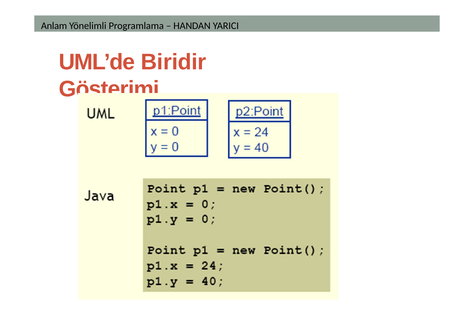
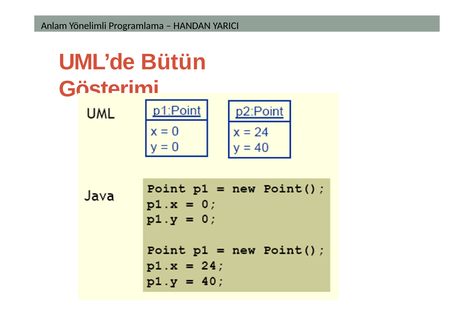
Biridir: Biridir -> Bütün (173, 62)
